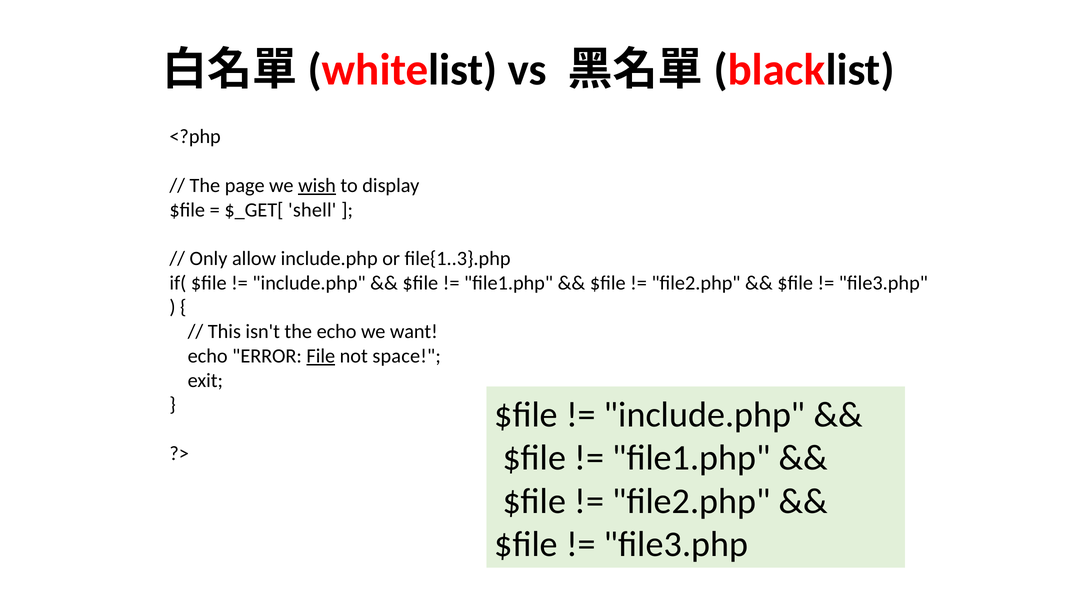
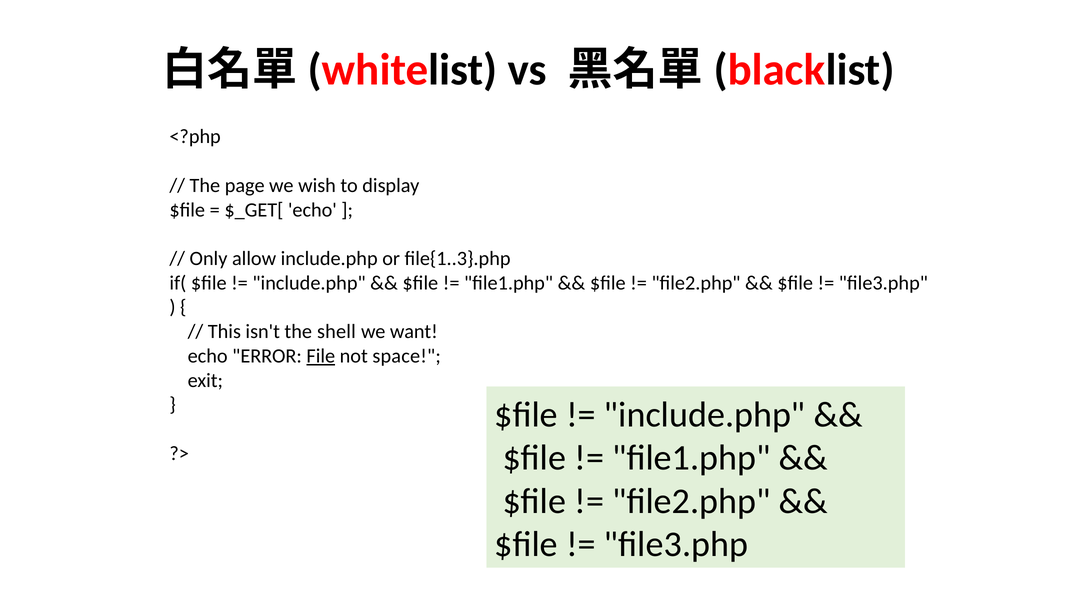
wish underline: present -> none (317, 185)
$_GET[ shell: shell -> echo (312, 210)
the echo: echo -> shell (336, 331)
